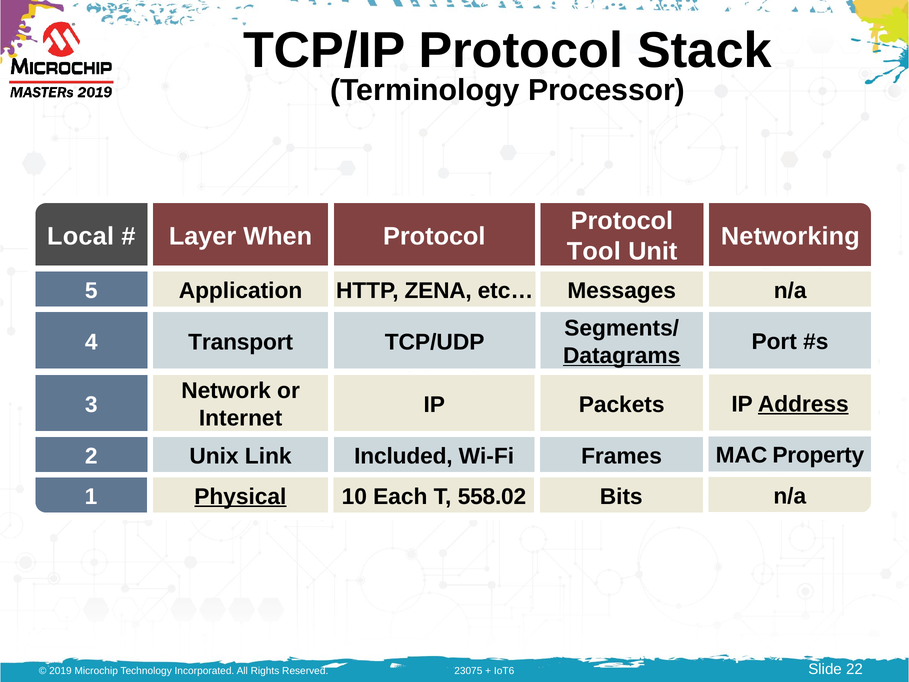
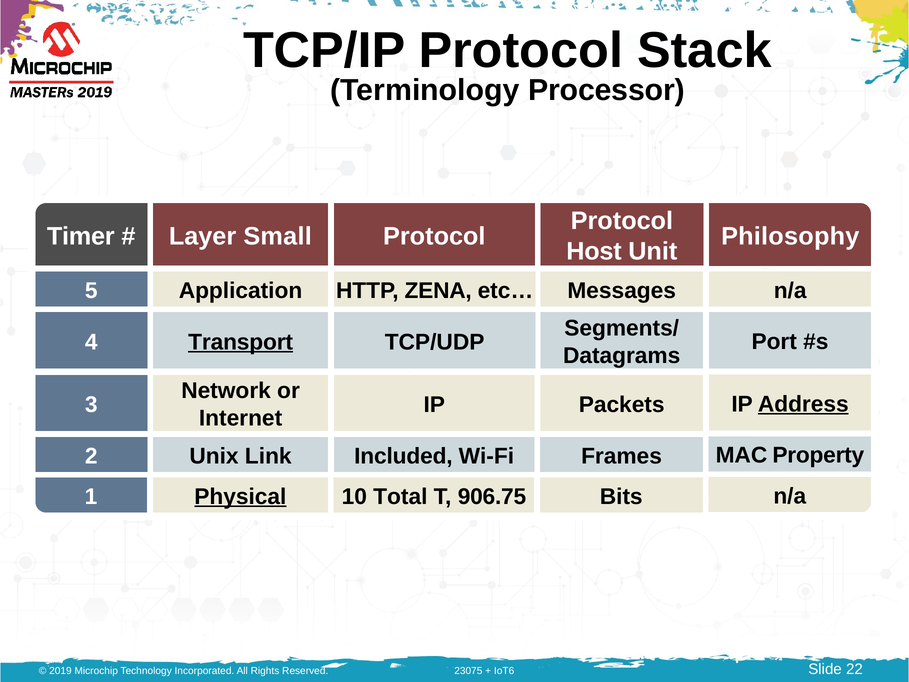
Local: Local -> Timer (81, 236)
When: When -> Small (278, 236)
Networking: Networking -> Philosophy (790, 236)
Tool: Tool -> Host (594, 251)
Transport underline: none -> present (241, 342)
Datagrams underline: present -> none (622, 356)
Each: Each -> Total (400, 496)
558.02: 558.02 -> 906.75 (492, 496)
